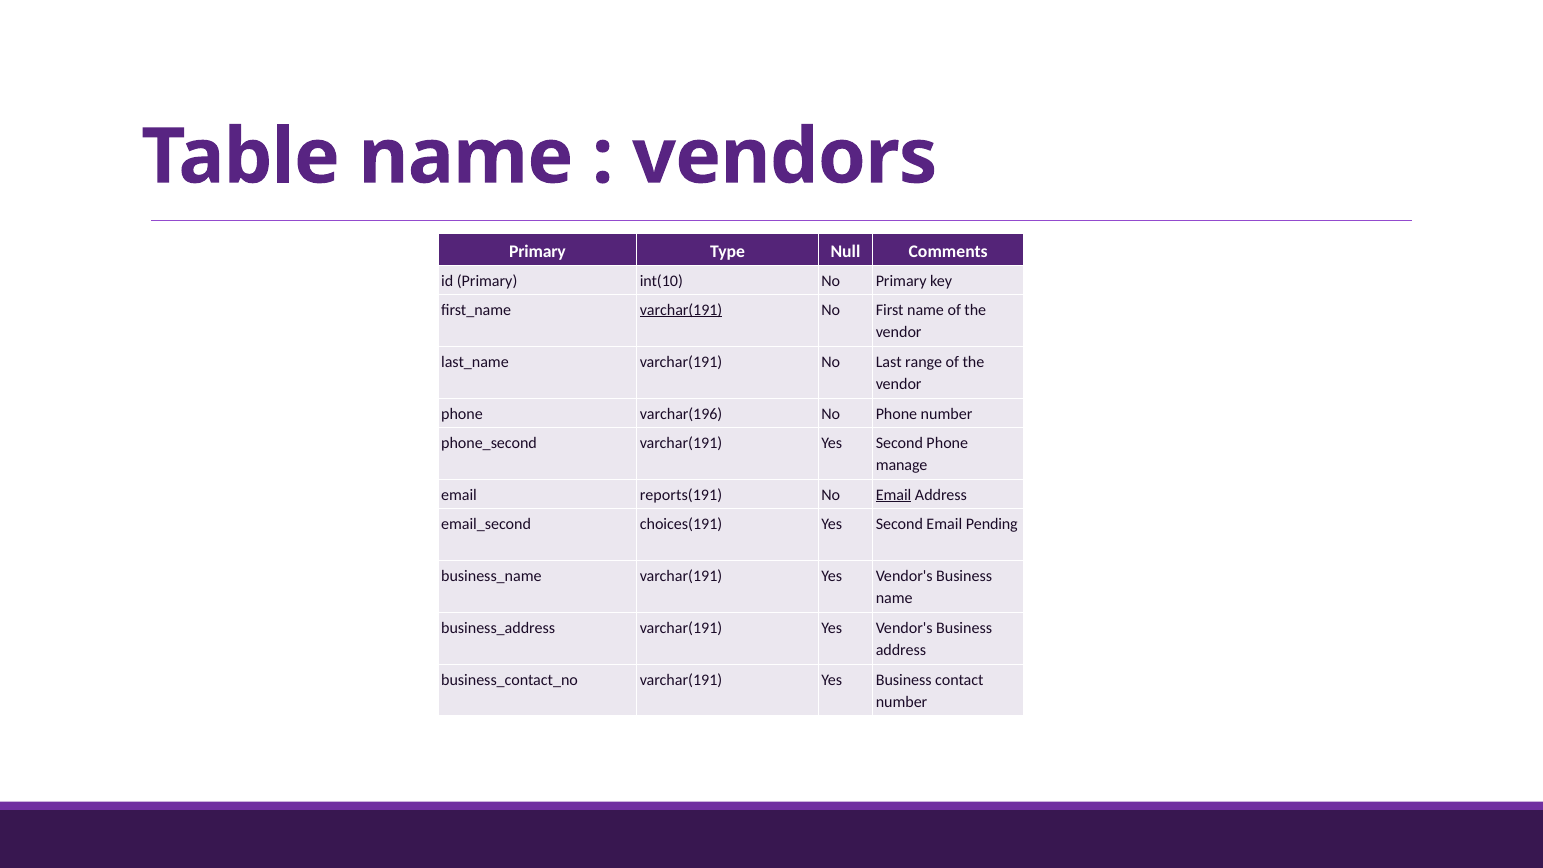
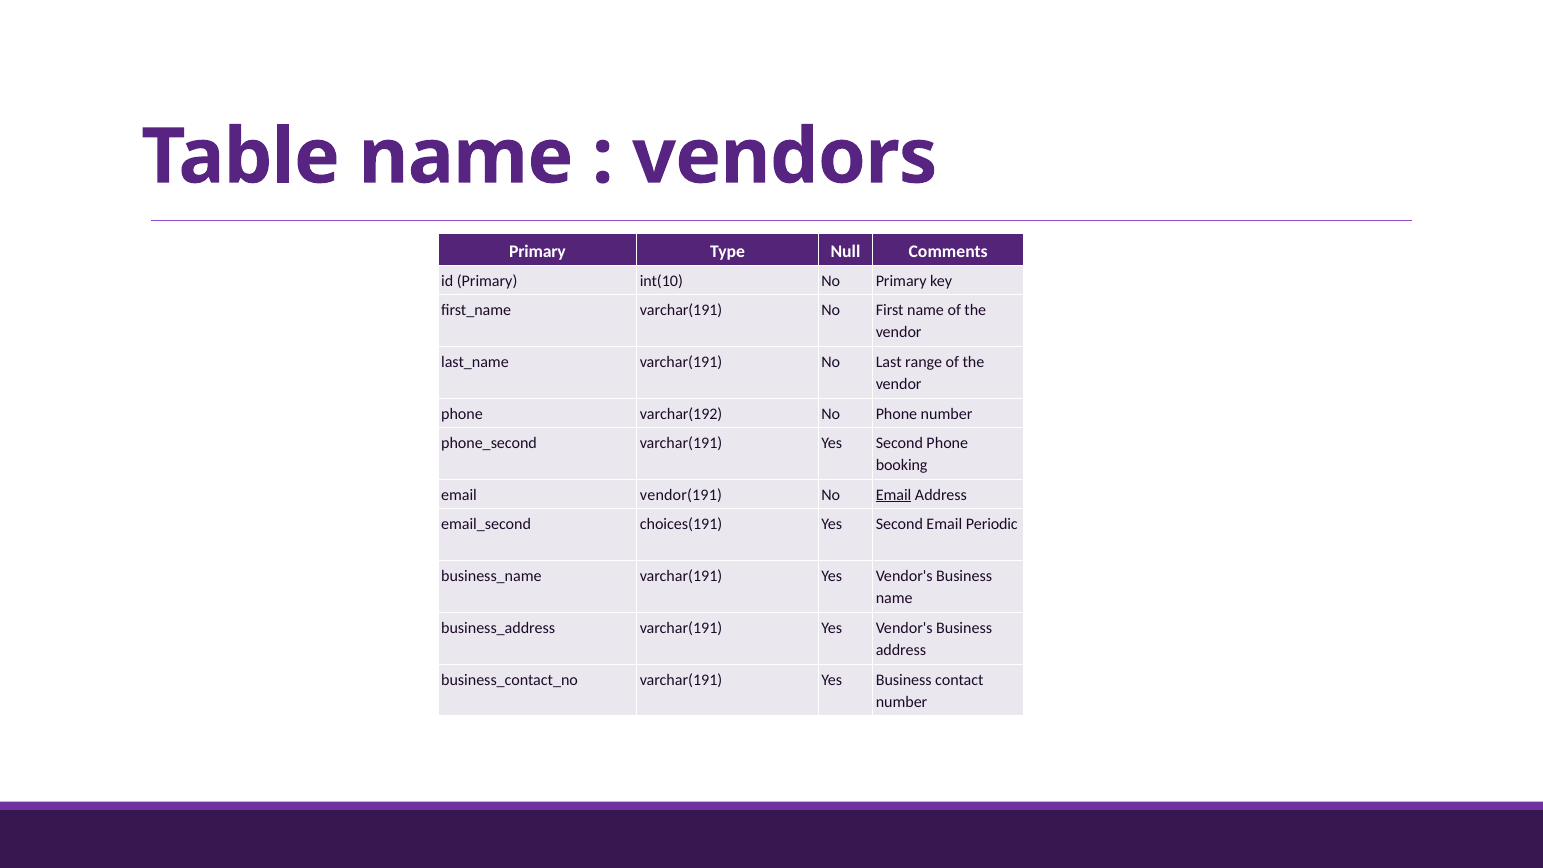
varchar(191 underline: present -> none (681, 310)
varchar(196: varchar(196 -> varchar(192 (681, 414)
manage: manage -> booking (902, 465)
reports(191: reports(191 -> vendor(191 (681, 495)
Pending: Pending -> Periodic (992, 524)
